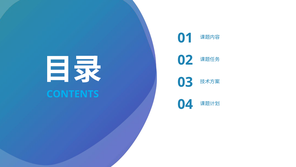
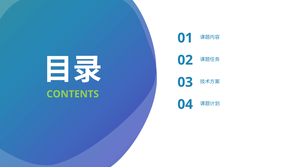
CONTENTS colour: light blue -> light green (73, 94)
